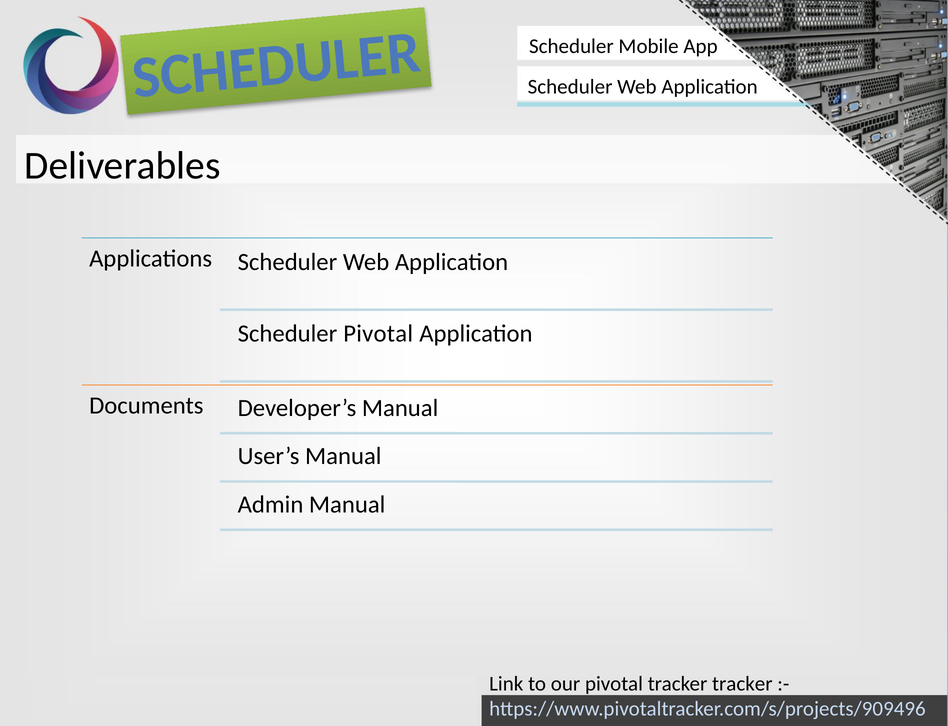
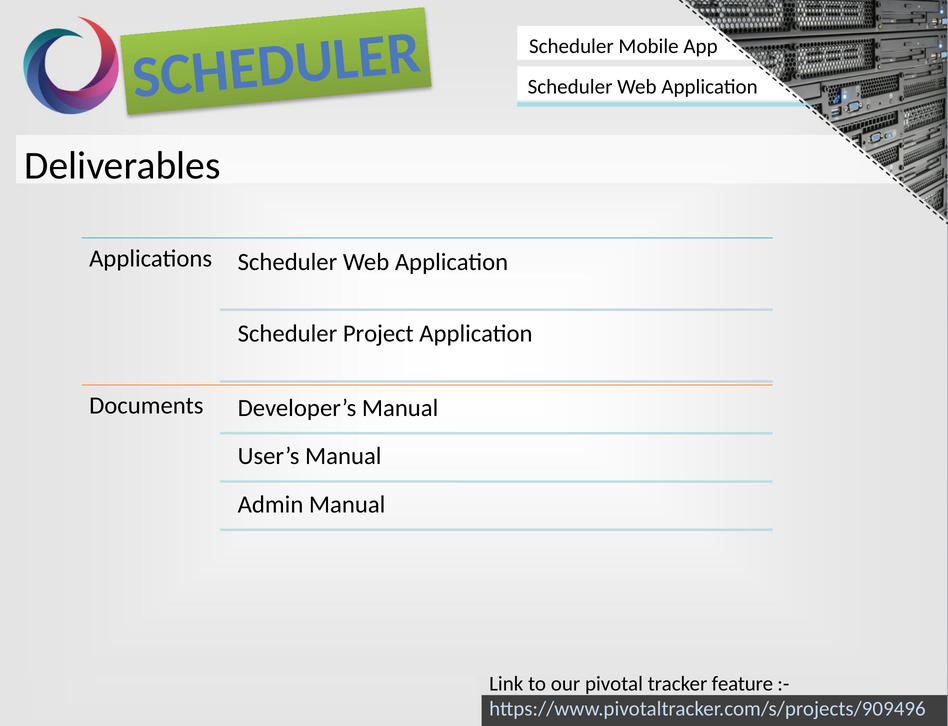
Scheduler Pivotal: Pivotal -> Project (378, 334)
tracker tracker: tracker -> feature (742, 684)
